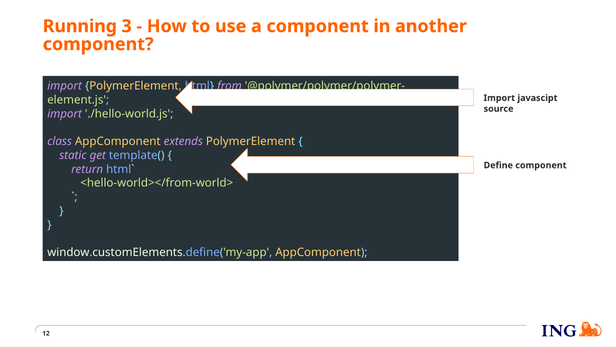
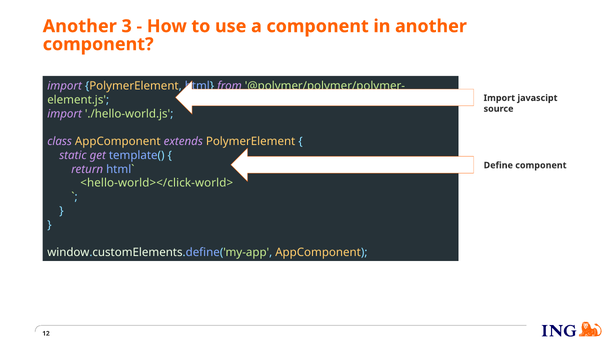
Running: Running -> Another (80, 26)
<hello-world></from-world>: <hello-world></from-world> -> <hello-world></click-world> (157, 183)
